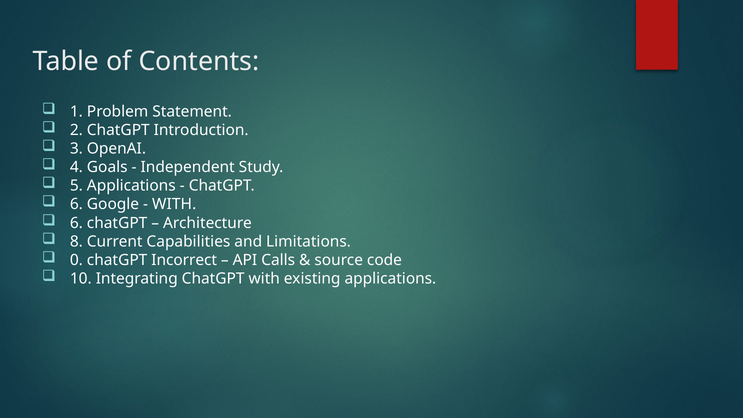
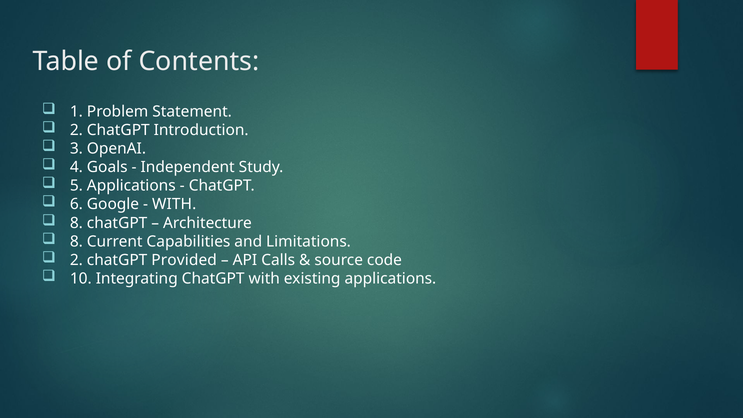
6: 6 -> 8 (76, 223)
0: 0 -> 2 (76, 260)
Incorrect: Incorrect -> Provided (184, 260)
